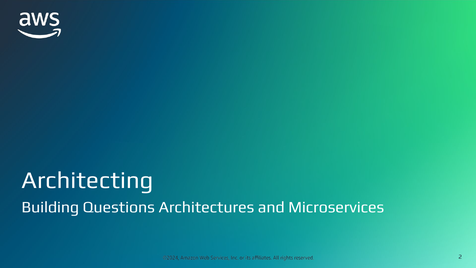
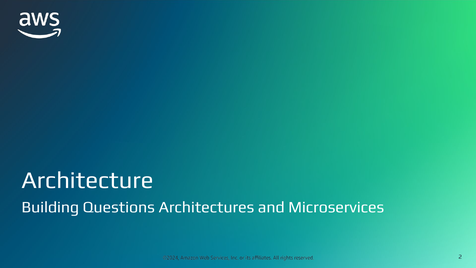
Architecting: Architecting -> Architecture (87, 180)
